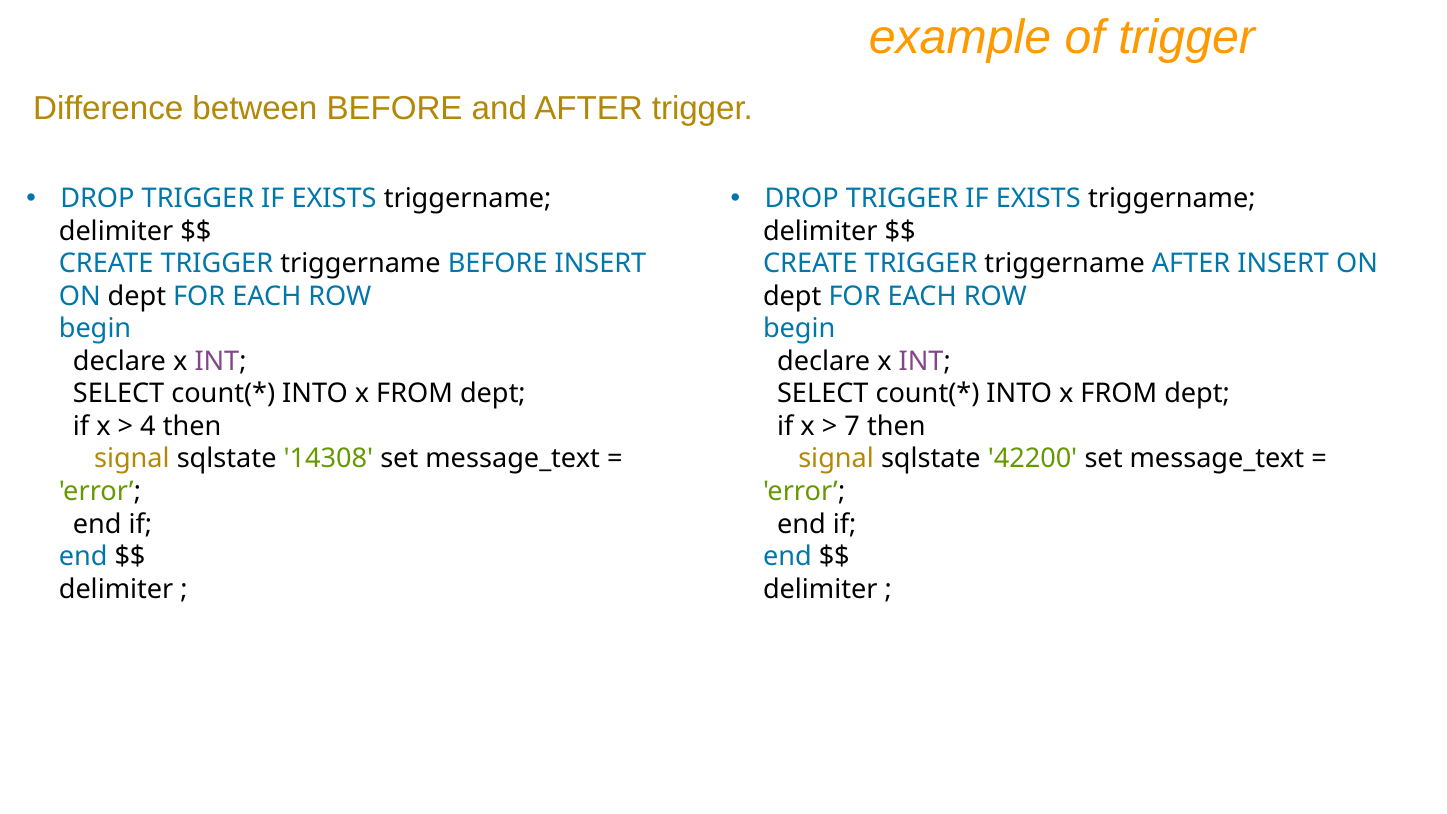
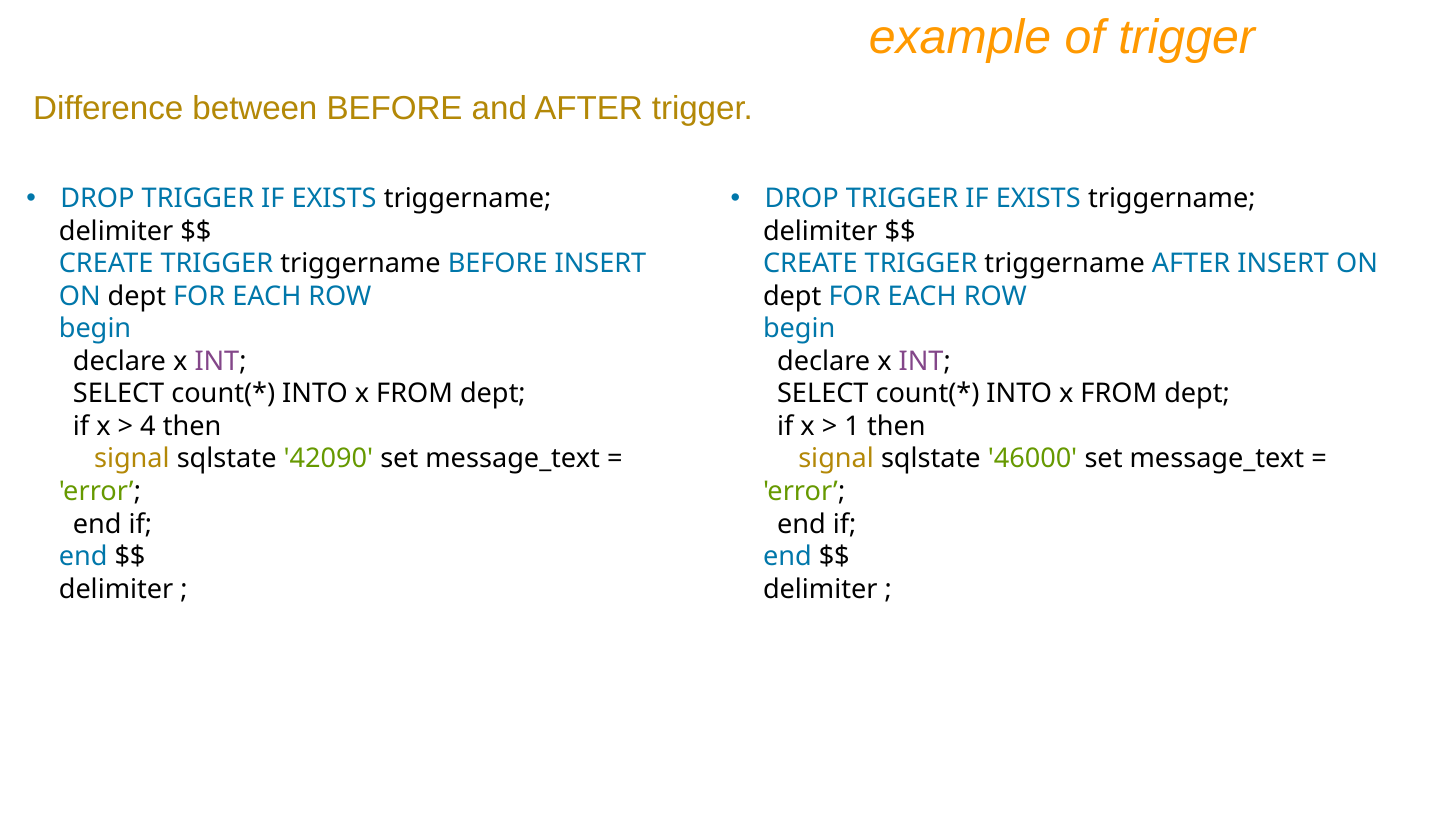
7: 7 -> 1 (852, 426)
14308: 14308 -> 42090 (328, 459)
42200: 42200 -> 46000 (1033, 459)
